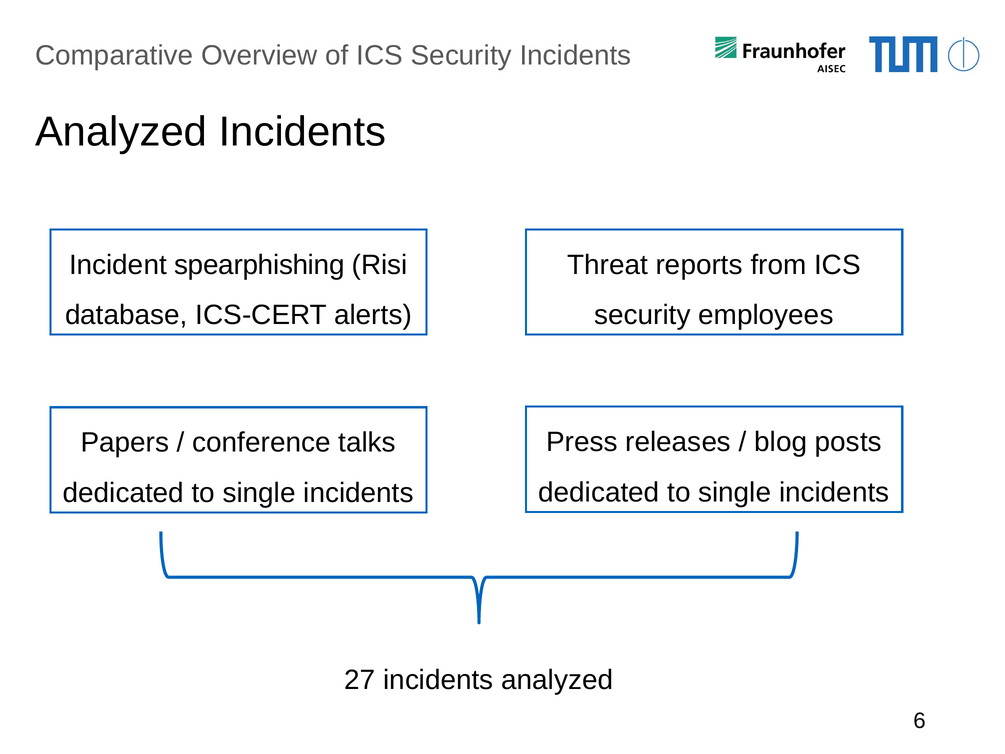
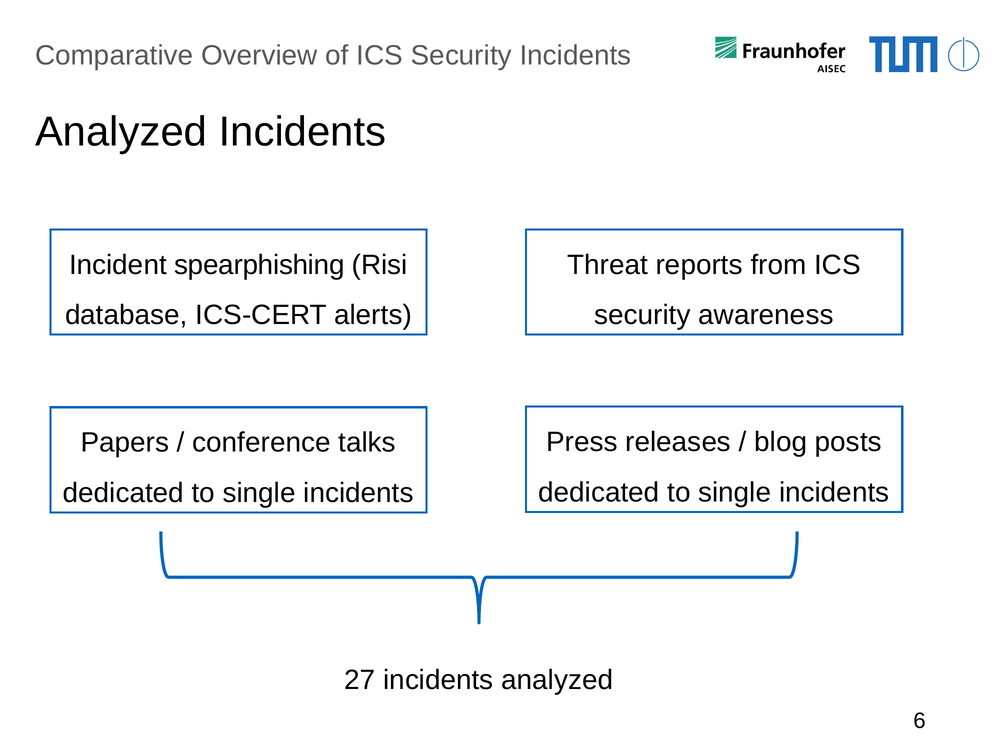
employees: employees -> awareness (766, 315)
